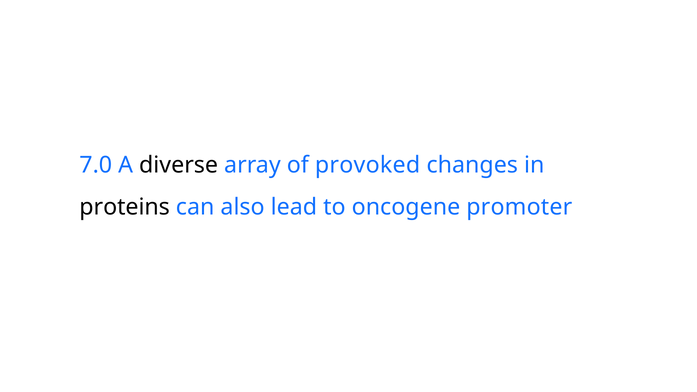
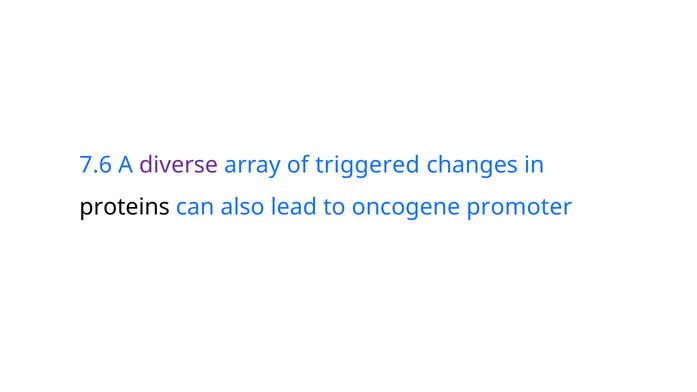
7.0: 7.0 -> 7.6 (96, 165)
diverse colour: black -> purple (179, 165)
provoked: provoked -> triggered (368, 165)
